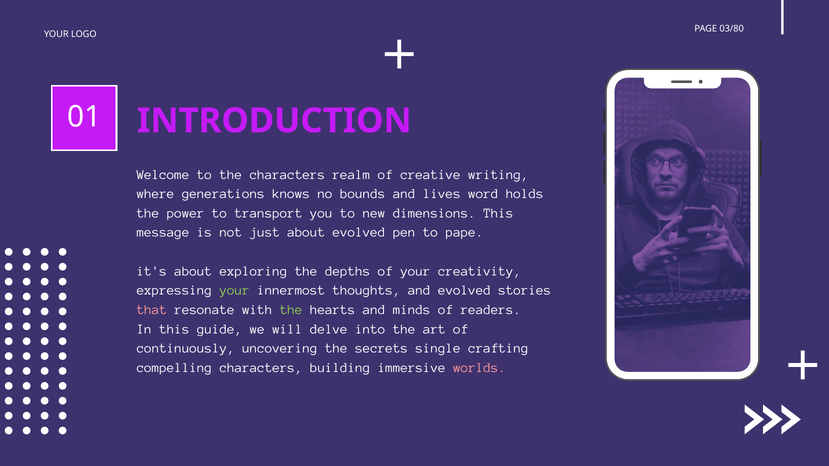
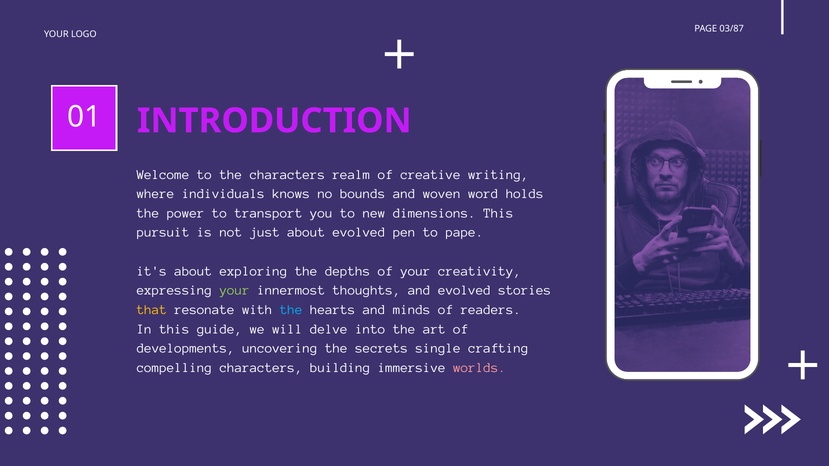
03/80: 03/80 -> 03/87 (732, 29)
generations: generations -> individuals (224, 194)
lives: lives -> woven (442, 194)
message: message -> pursuit (163, 233)
that colour: pink -> yellow (152, 310)
the colour: light green -> light blue (291, 310)
continuously: continuously -> developments (186, 349)
